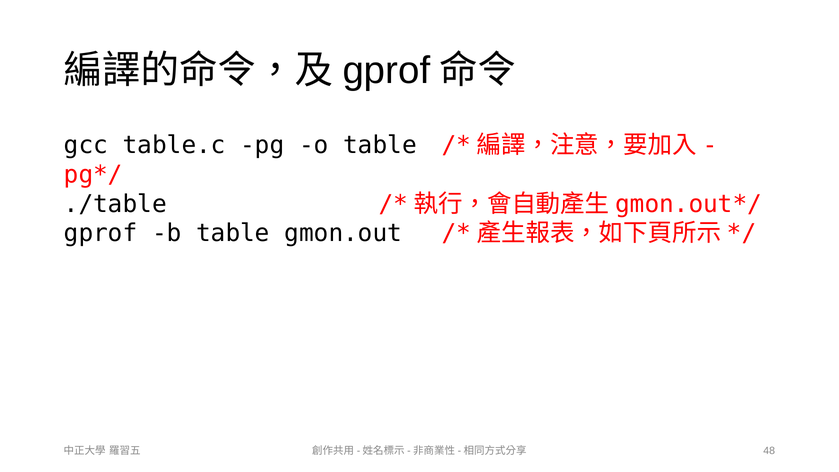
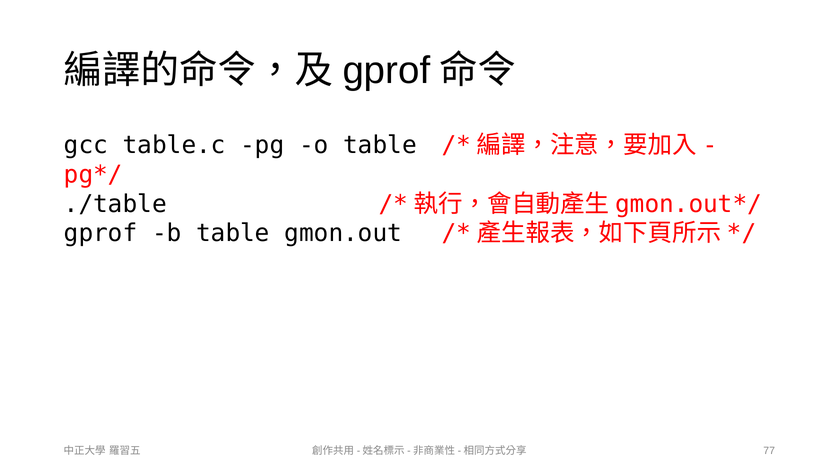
48: 48 -> 77 (769, 451)
